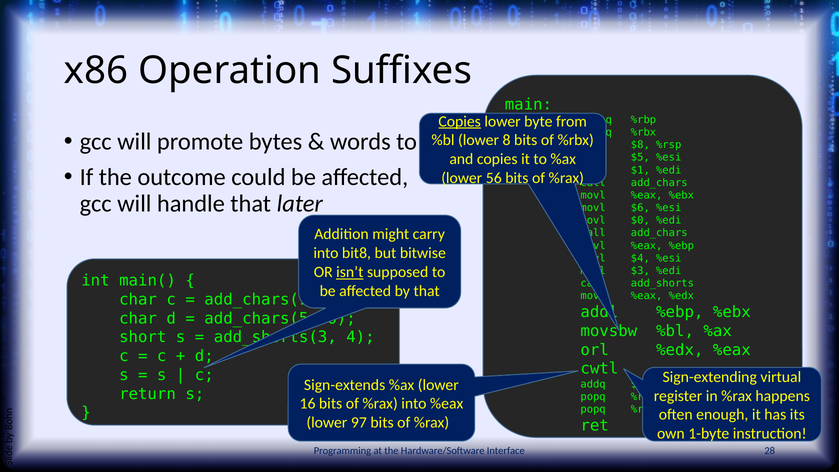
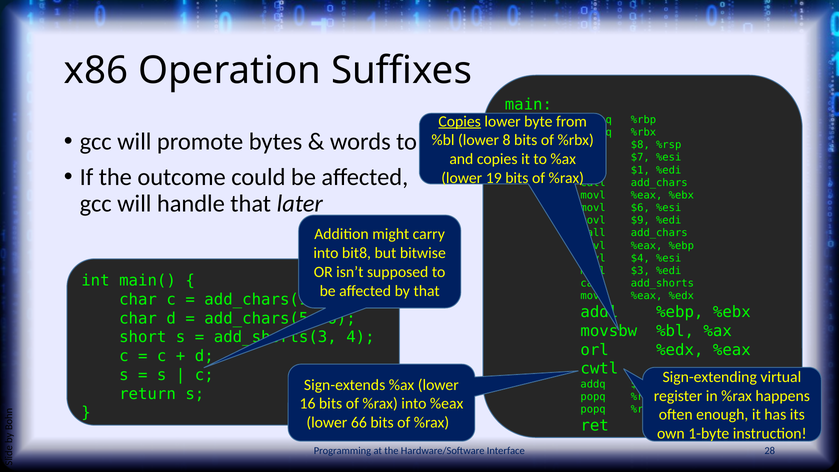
$5: $5 -> $7 (640, 157)
56: 56 -> 19 (494, 178)
$0: $0 -> $9 (640, 220)
isn’t underline: present -> none (350, 272)
97: 97 -> 66 (359, 423)
